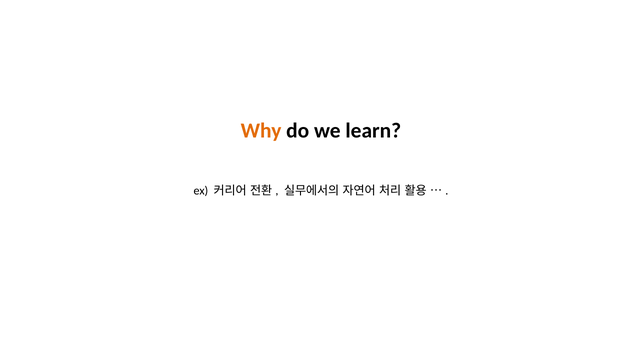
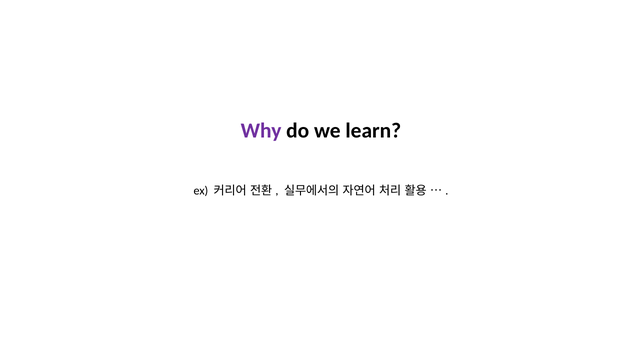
Why colour: orange -> purple (261, 131)
